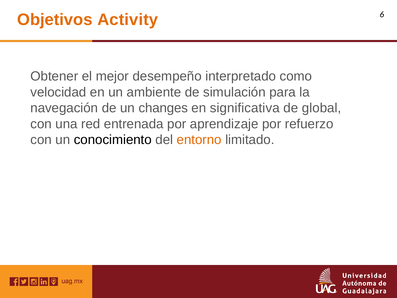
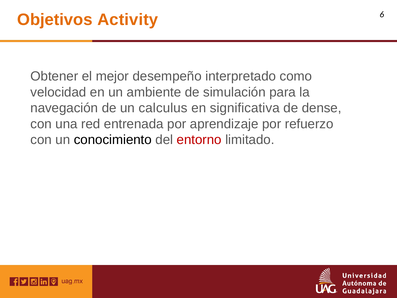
changes: changes -> calculus (163, 108)
global: global -> dense (322, 108)
entorno colour: orange -> red (199, 140)
